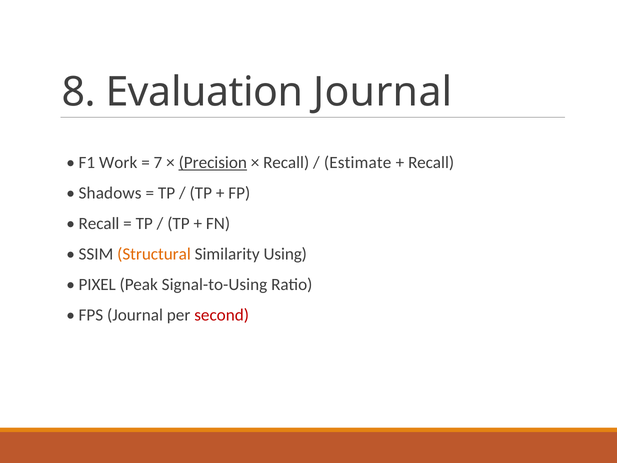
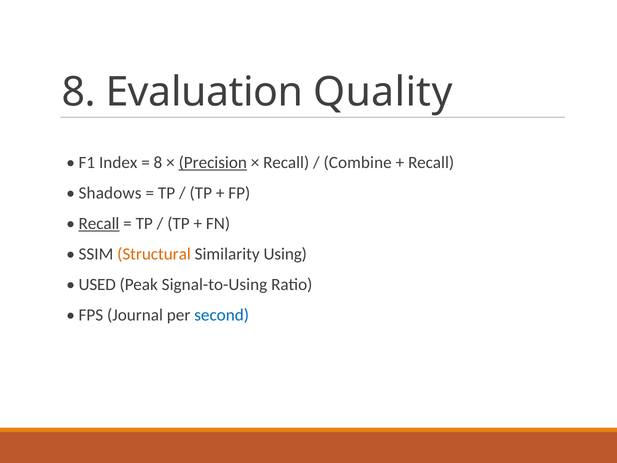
Evaluation Journal: Journal -> Quality (383, 92)
Work: Work -> Index (118, 163)
7: 7 -> 8 (158, 163)
Estimate: Estimate -> Combine (358, 163)
Recall underline: none -> present (99, 224)
PIXEL: PIXEL -> USED (97, 285)
second colour: red -> blue (222, 315)
